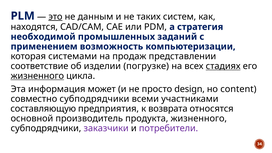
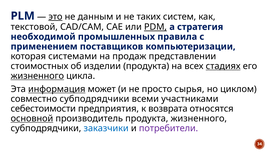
находятся: находятся -> текстовой (34, 27)
PDM underline: none -> present (155, 27)
заданий: заданий -> правила (177, 37)
возможность: возможность -> поставщиков (112, 47)
соответствие: соответствие -> стоимостных (39, 66)
изделии погрузке: погрузке -> продукта (146, 66)
информация underline: none -> present (57, 89)
design: design -> сырья (189, 89)
content: content -> циклом (238, 89)
составляющую: составляющую -> себестоимости (43, 109)
основной underline: none -> present (32, 119)
заказчики colour: purple -> blue (106, 128)
